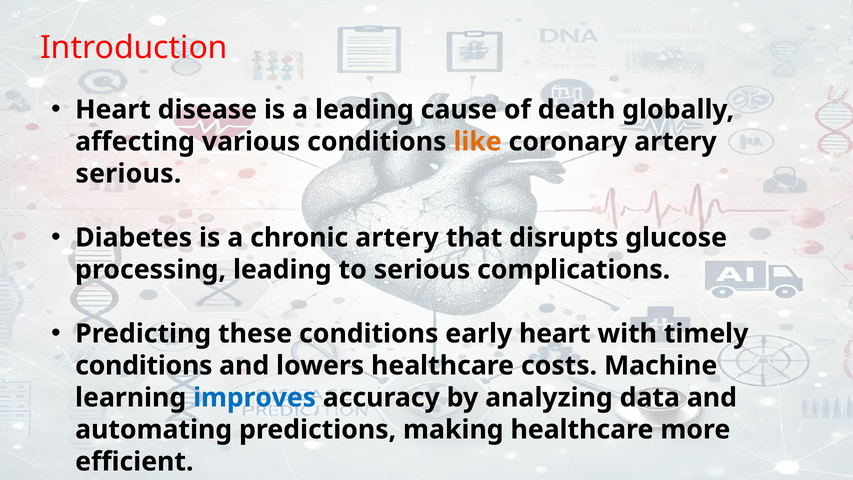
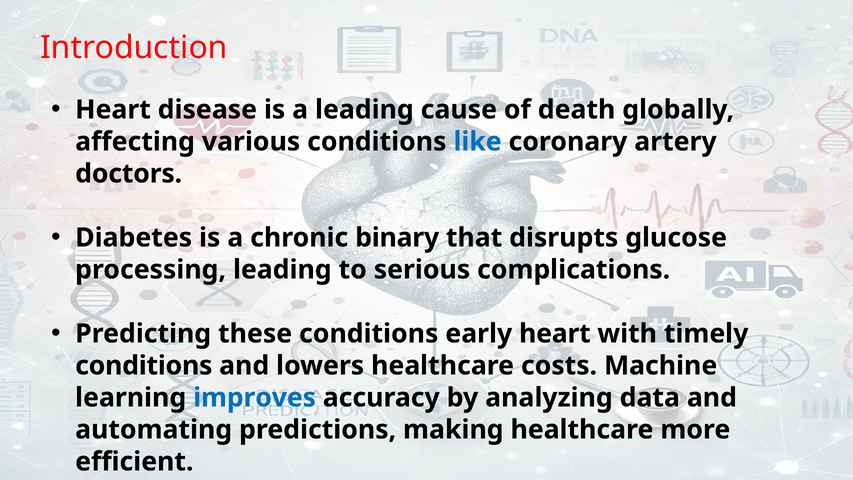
like colour: orange -> blue (478, 142)
serious: serious -> doctors (129, 174)
chronic artery: artery -> binary (397, 238)
